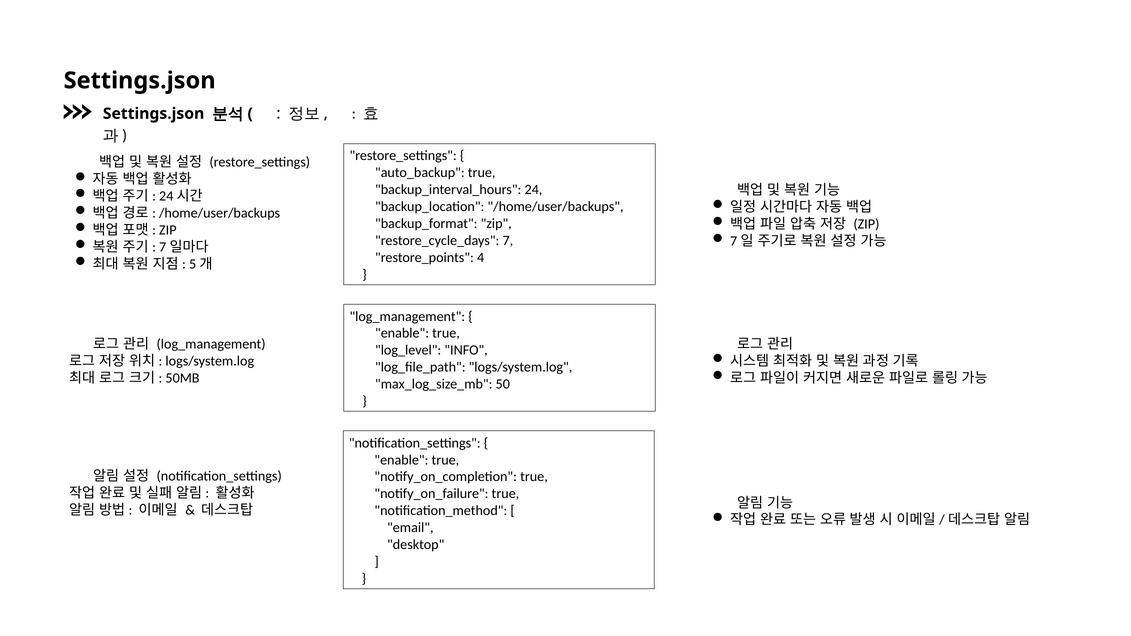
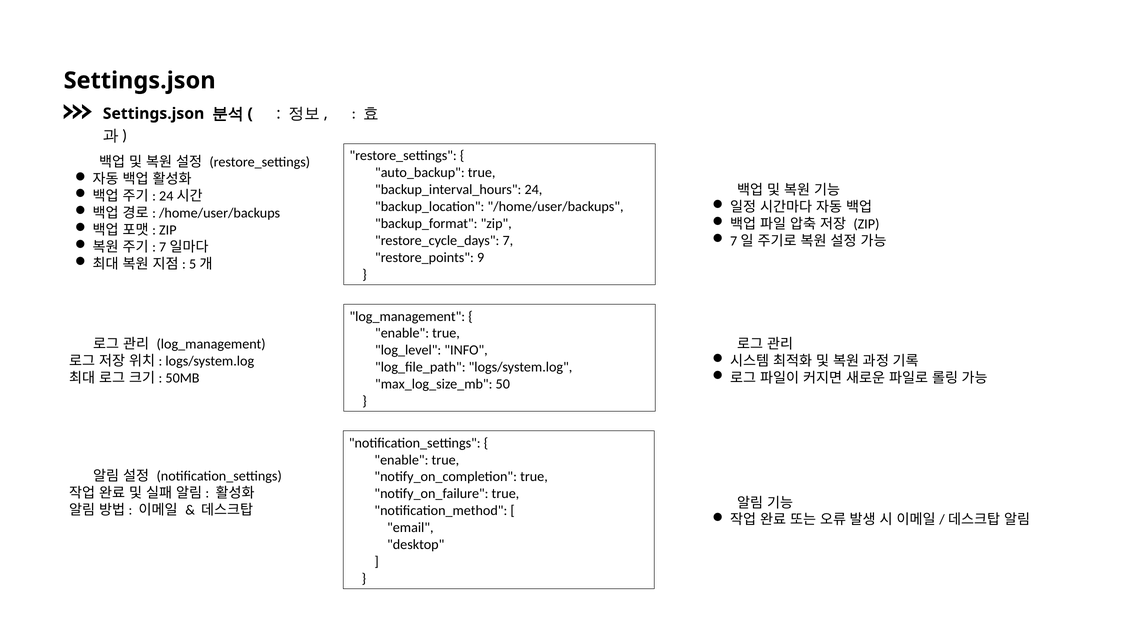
4: 4 -> 9 (481, 258)
